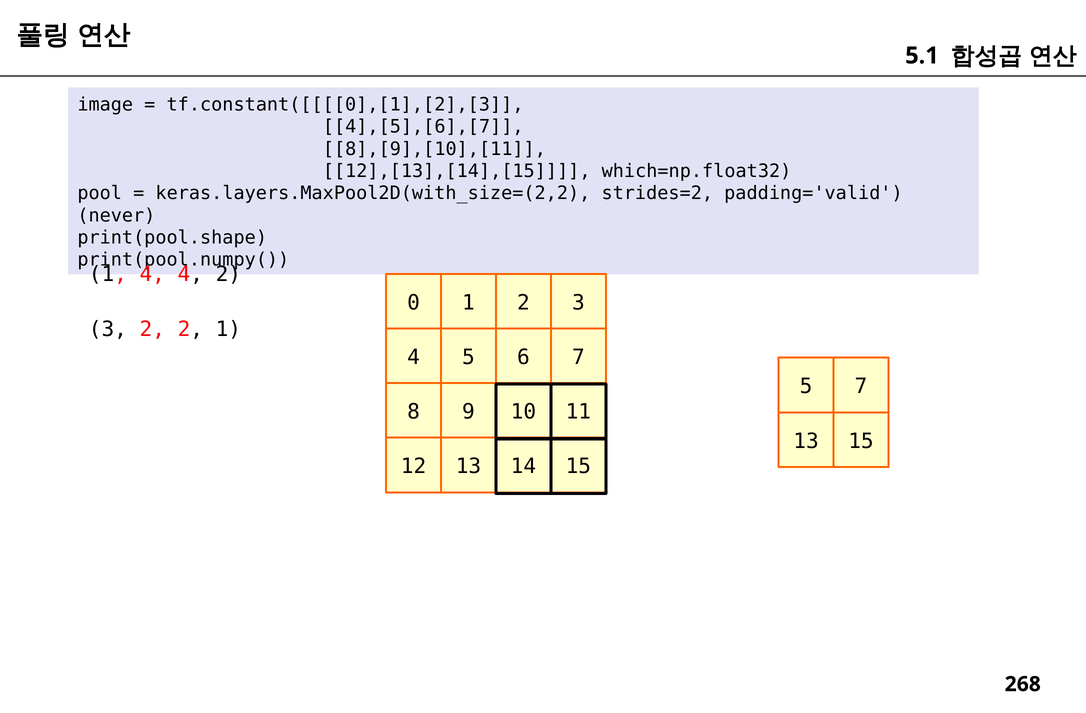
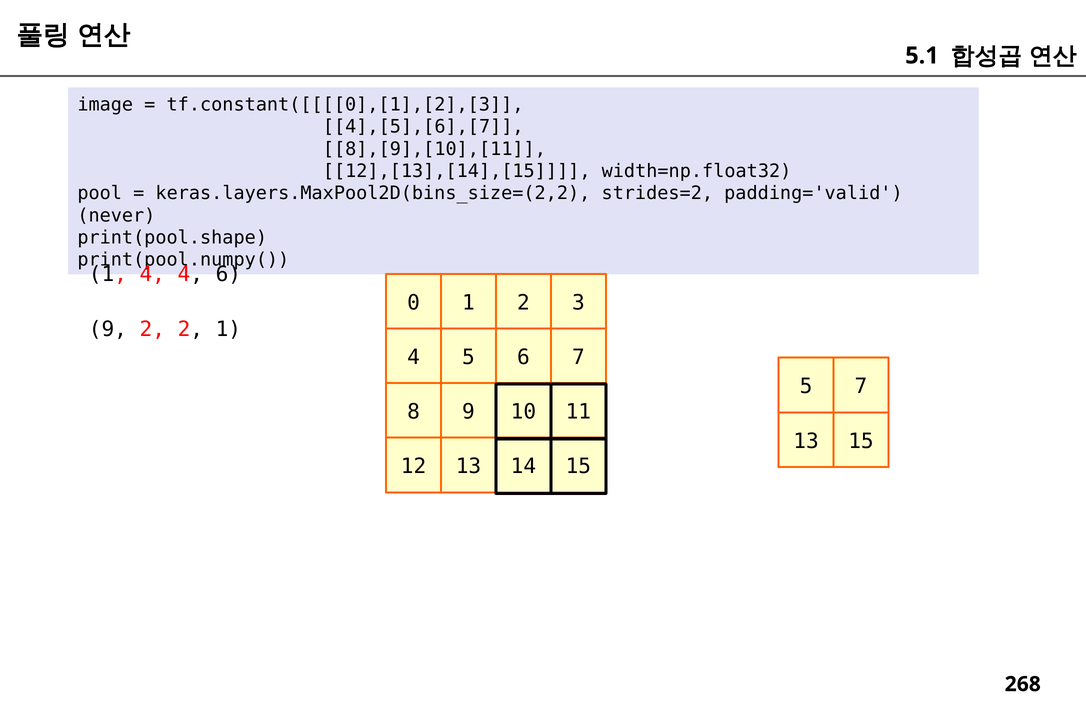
which=np.float32: which=np.float32 -> width=np.float32 (696, 171)
keras.layers.MaxPool2D(with_size=(2,2: keras.layers.MaxPool2D(with_size=(2,2 -> keras.layers.MaxPool2D(bins_size=(2,2 (373, 193)
4 2: 2 -> 6 (228, 275)
3: 3 -> 9 (108, 330)
